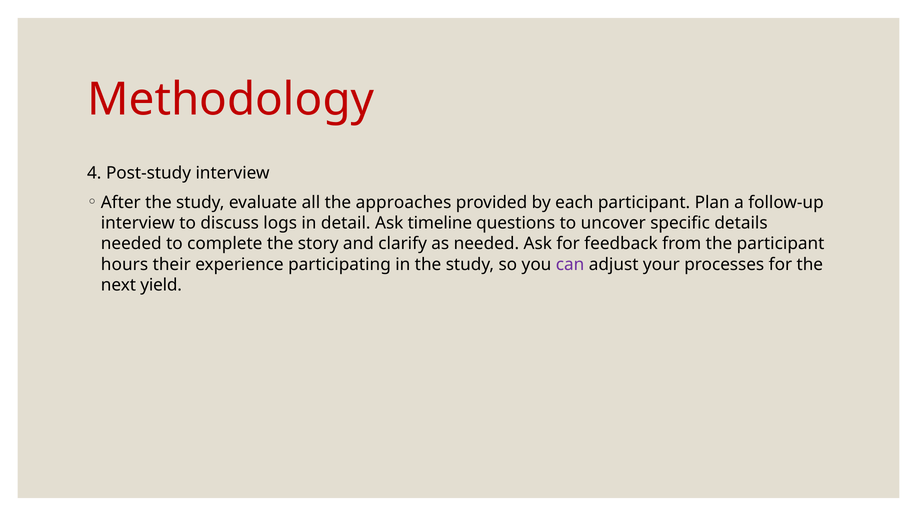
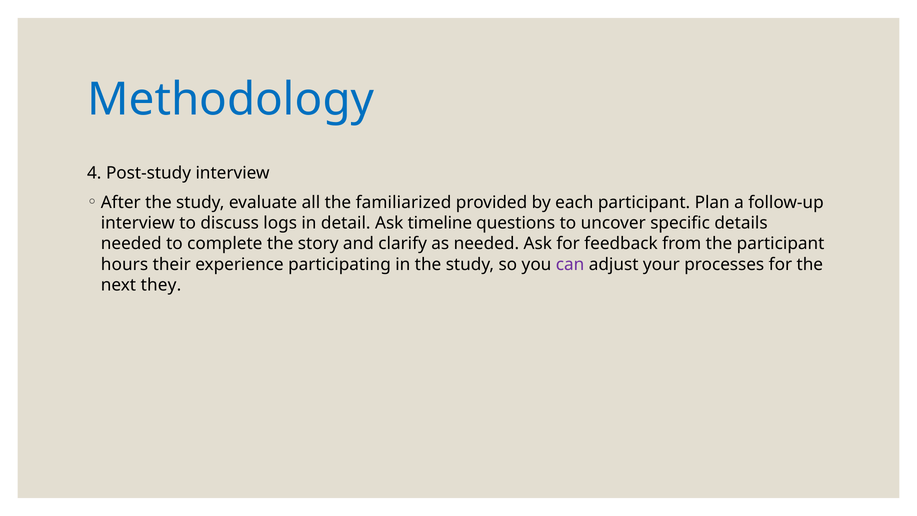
Methodology colour: red -> blue (231, 100)
approaches: approaches -> familiarized (403, 202)
yield: yield -> they (161, 285)
